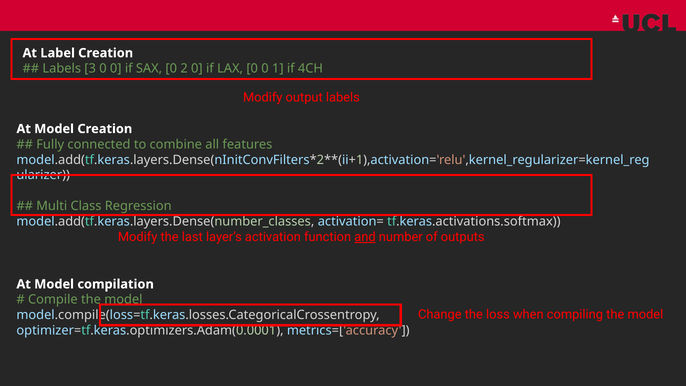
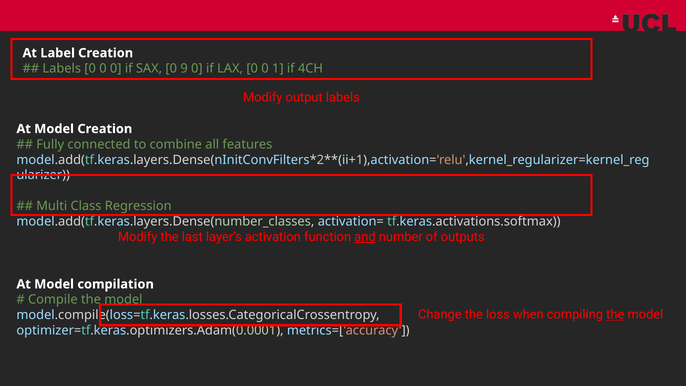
Labels 3: 3 -> 0 (90, 68)
2: 2 -> 9 (184, 68)
the underline: none -> present (615, 315)
